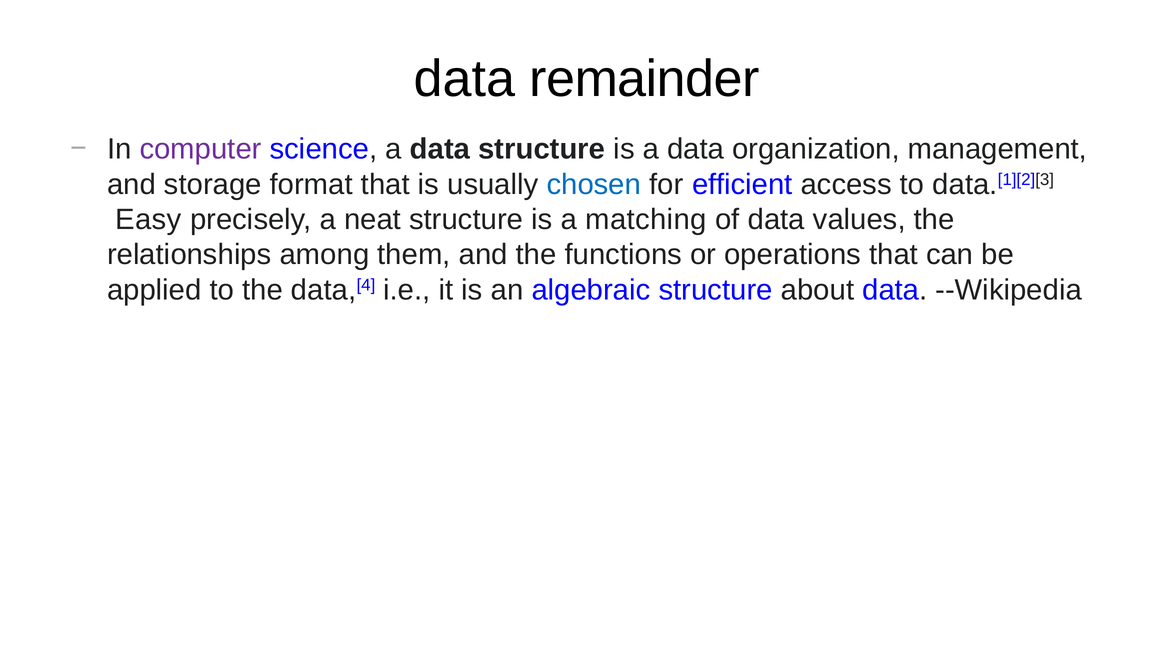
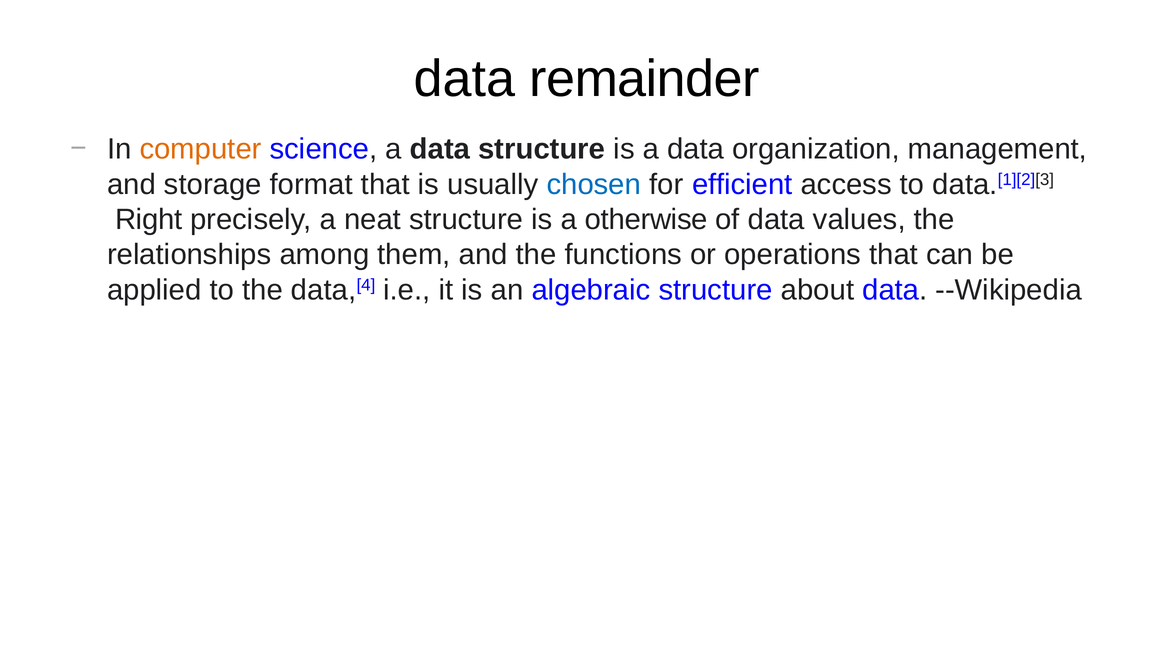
computer colour: purple -> orange (201, 149)
Easy: Easy -> Right (149, 219)
matching: matching -> otherwise (646, 219)
